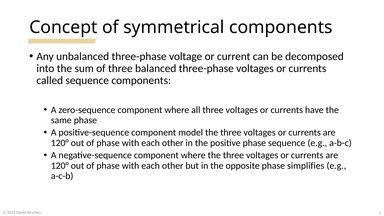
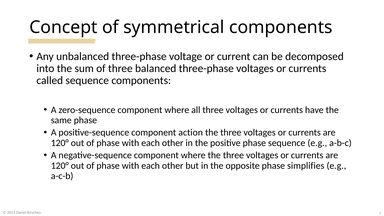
model: model -> action (191, 133)
